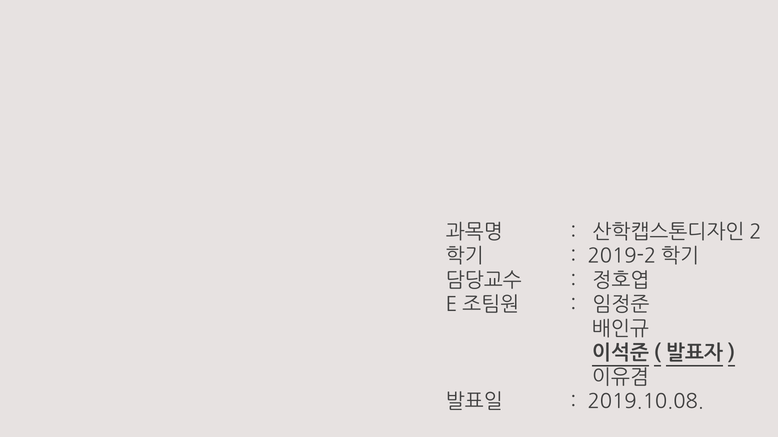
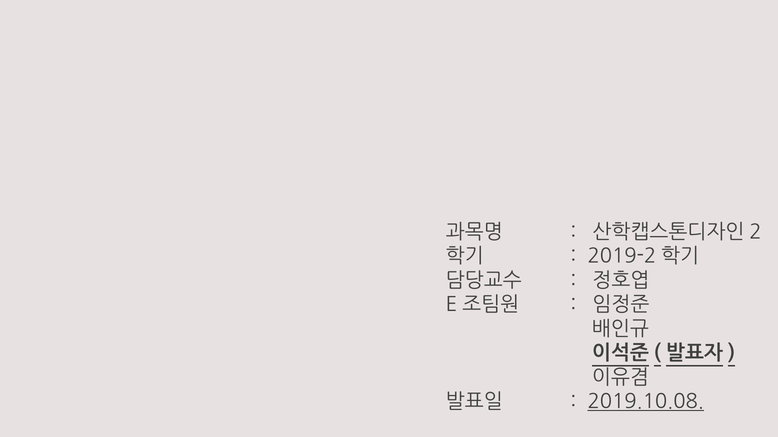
2019.10.08 underline: none -> present (646, 402)
